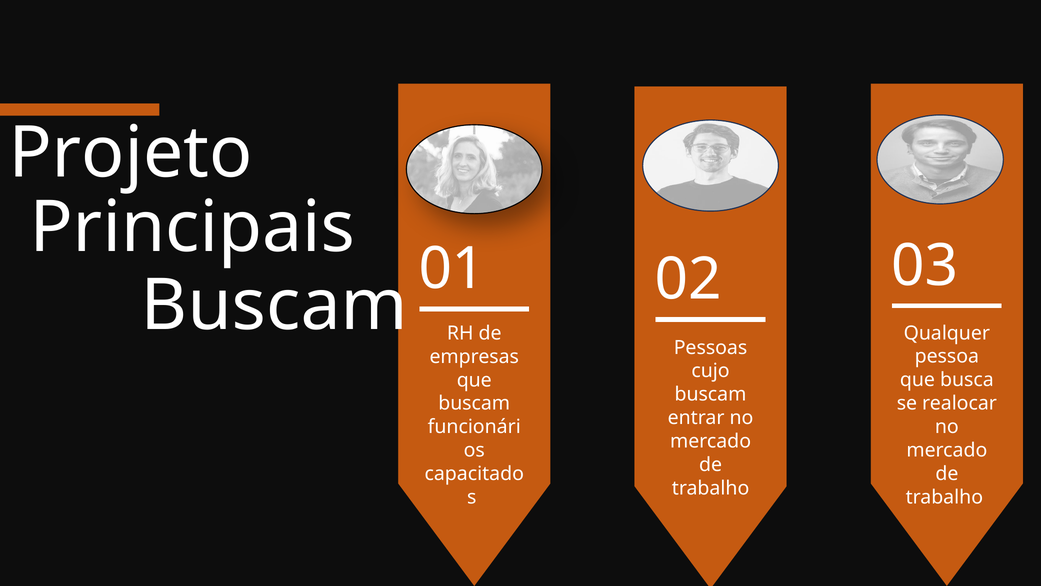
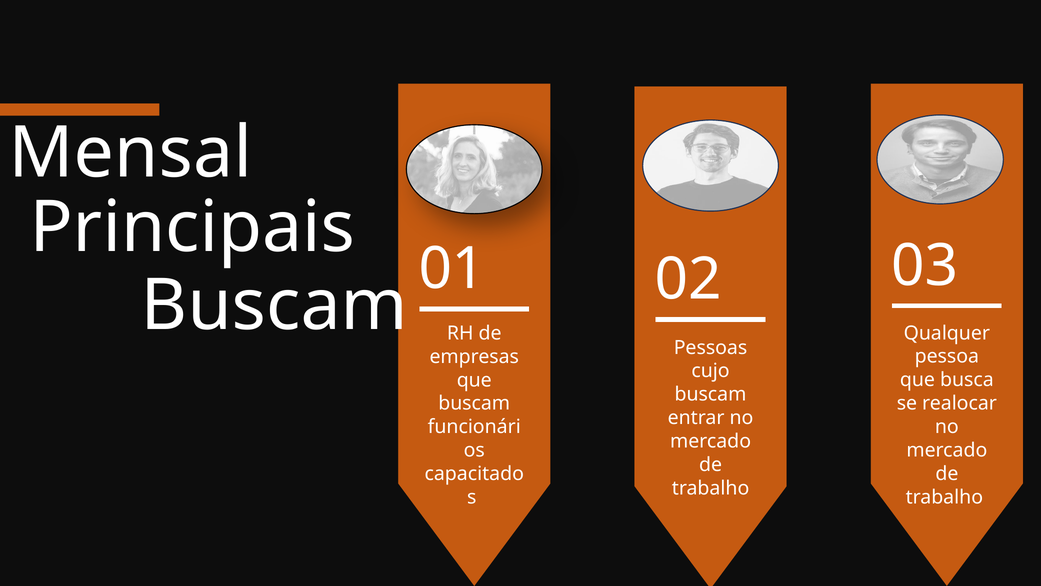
Projeto: Projeto -> Mensal (130, 153)
